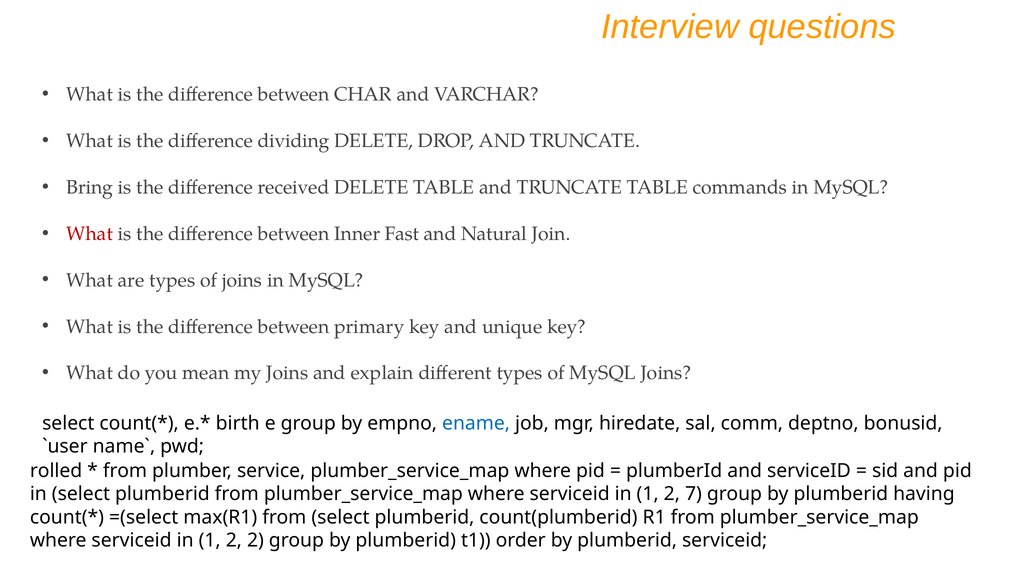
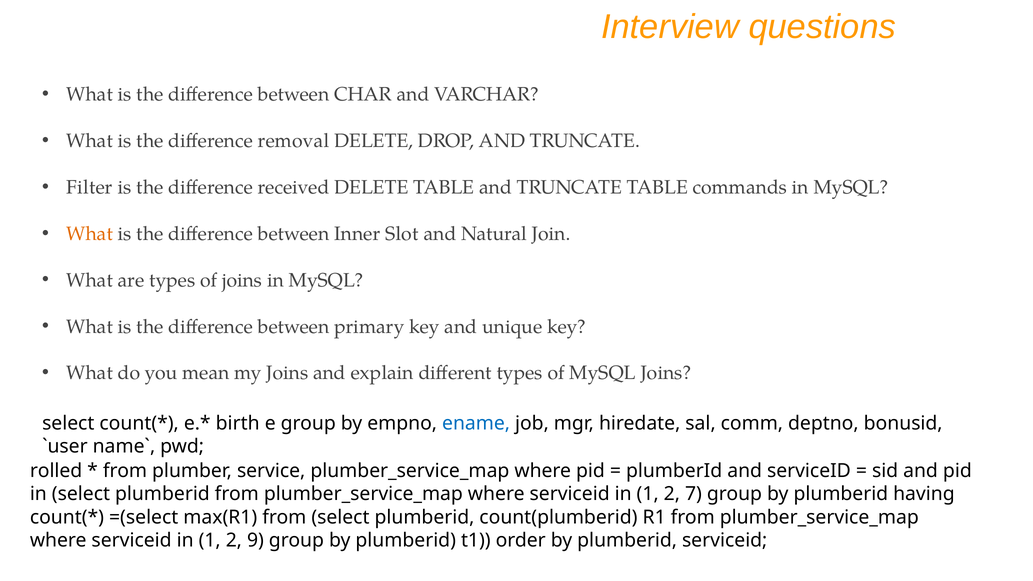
dividing: dividing -> removal (294, 141)
Bring: Bring -> Filter (90, 187)
What colour: red -> orange (90, 234)
Fast: Fast -> Slot (402, 234)
2 2: 2 -> 9 (255, 540)
